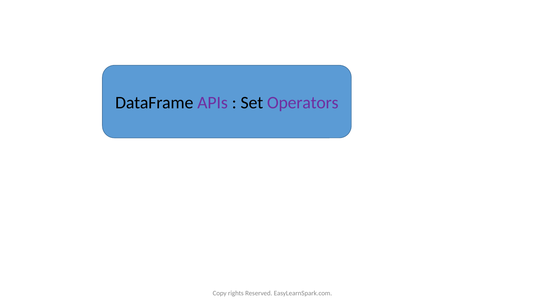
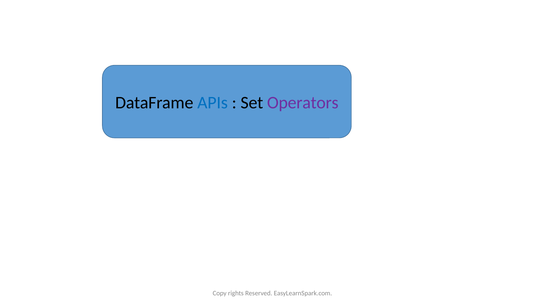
APIs colour: purple -> blue (213, 103)
